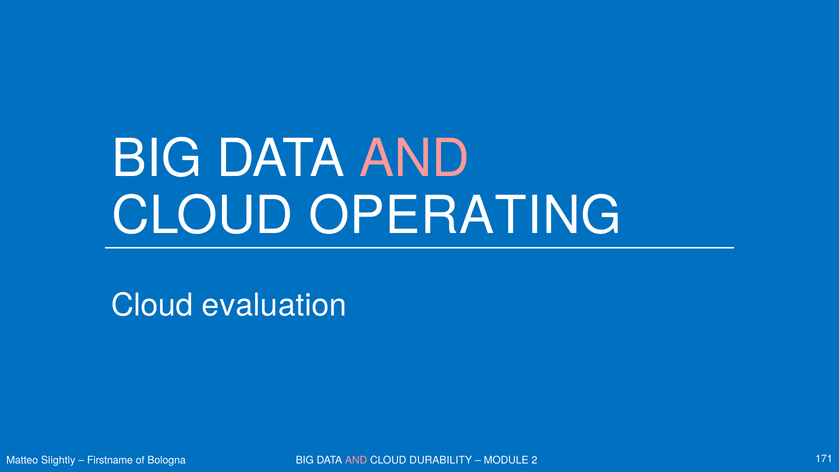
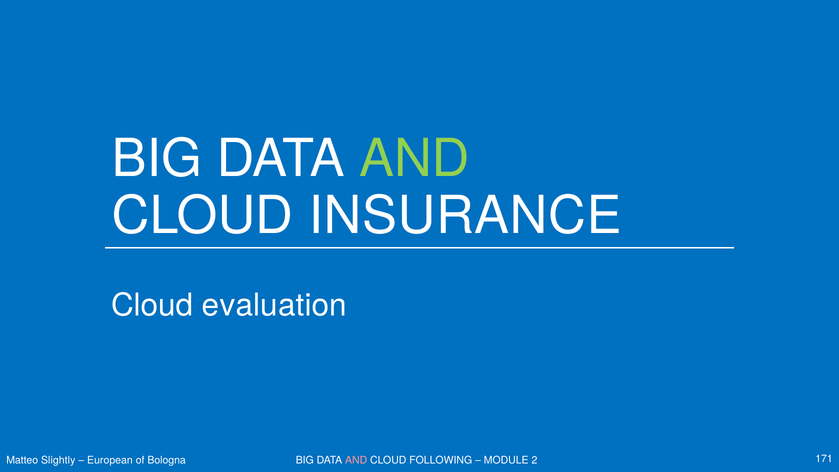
AND colour: pink -> light green (414, 159)
OPERATING: OPERATING -> INSURANCE (465, 216)
Firstname: Firstname -> European (110, 460)
DURABILITY: DURABILITY -> FOLLOWING (441, 460)
